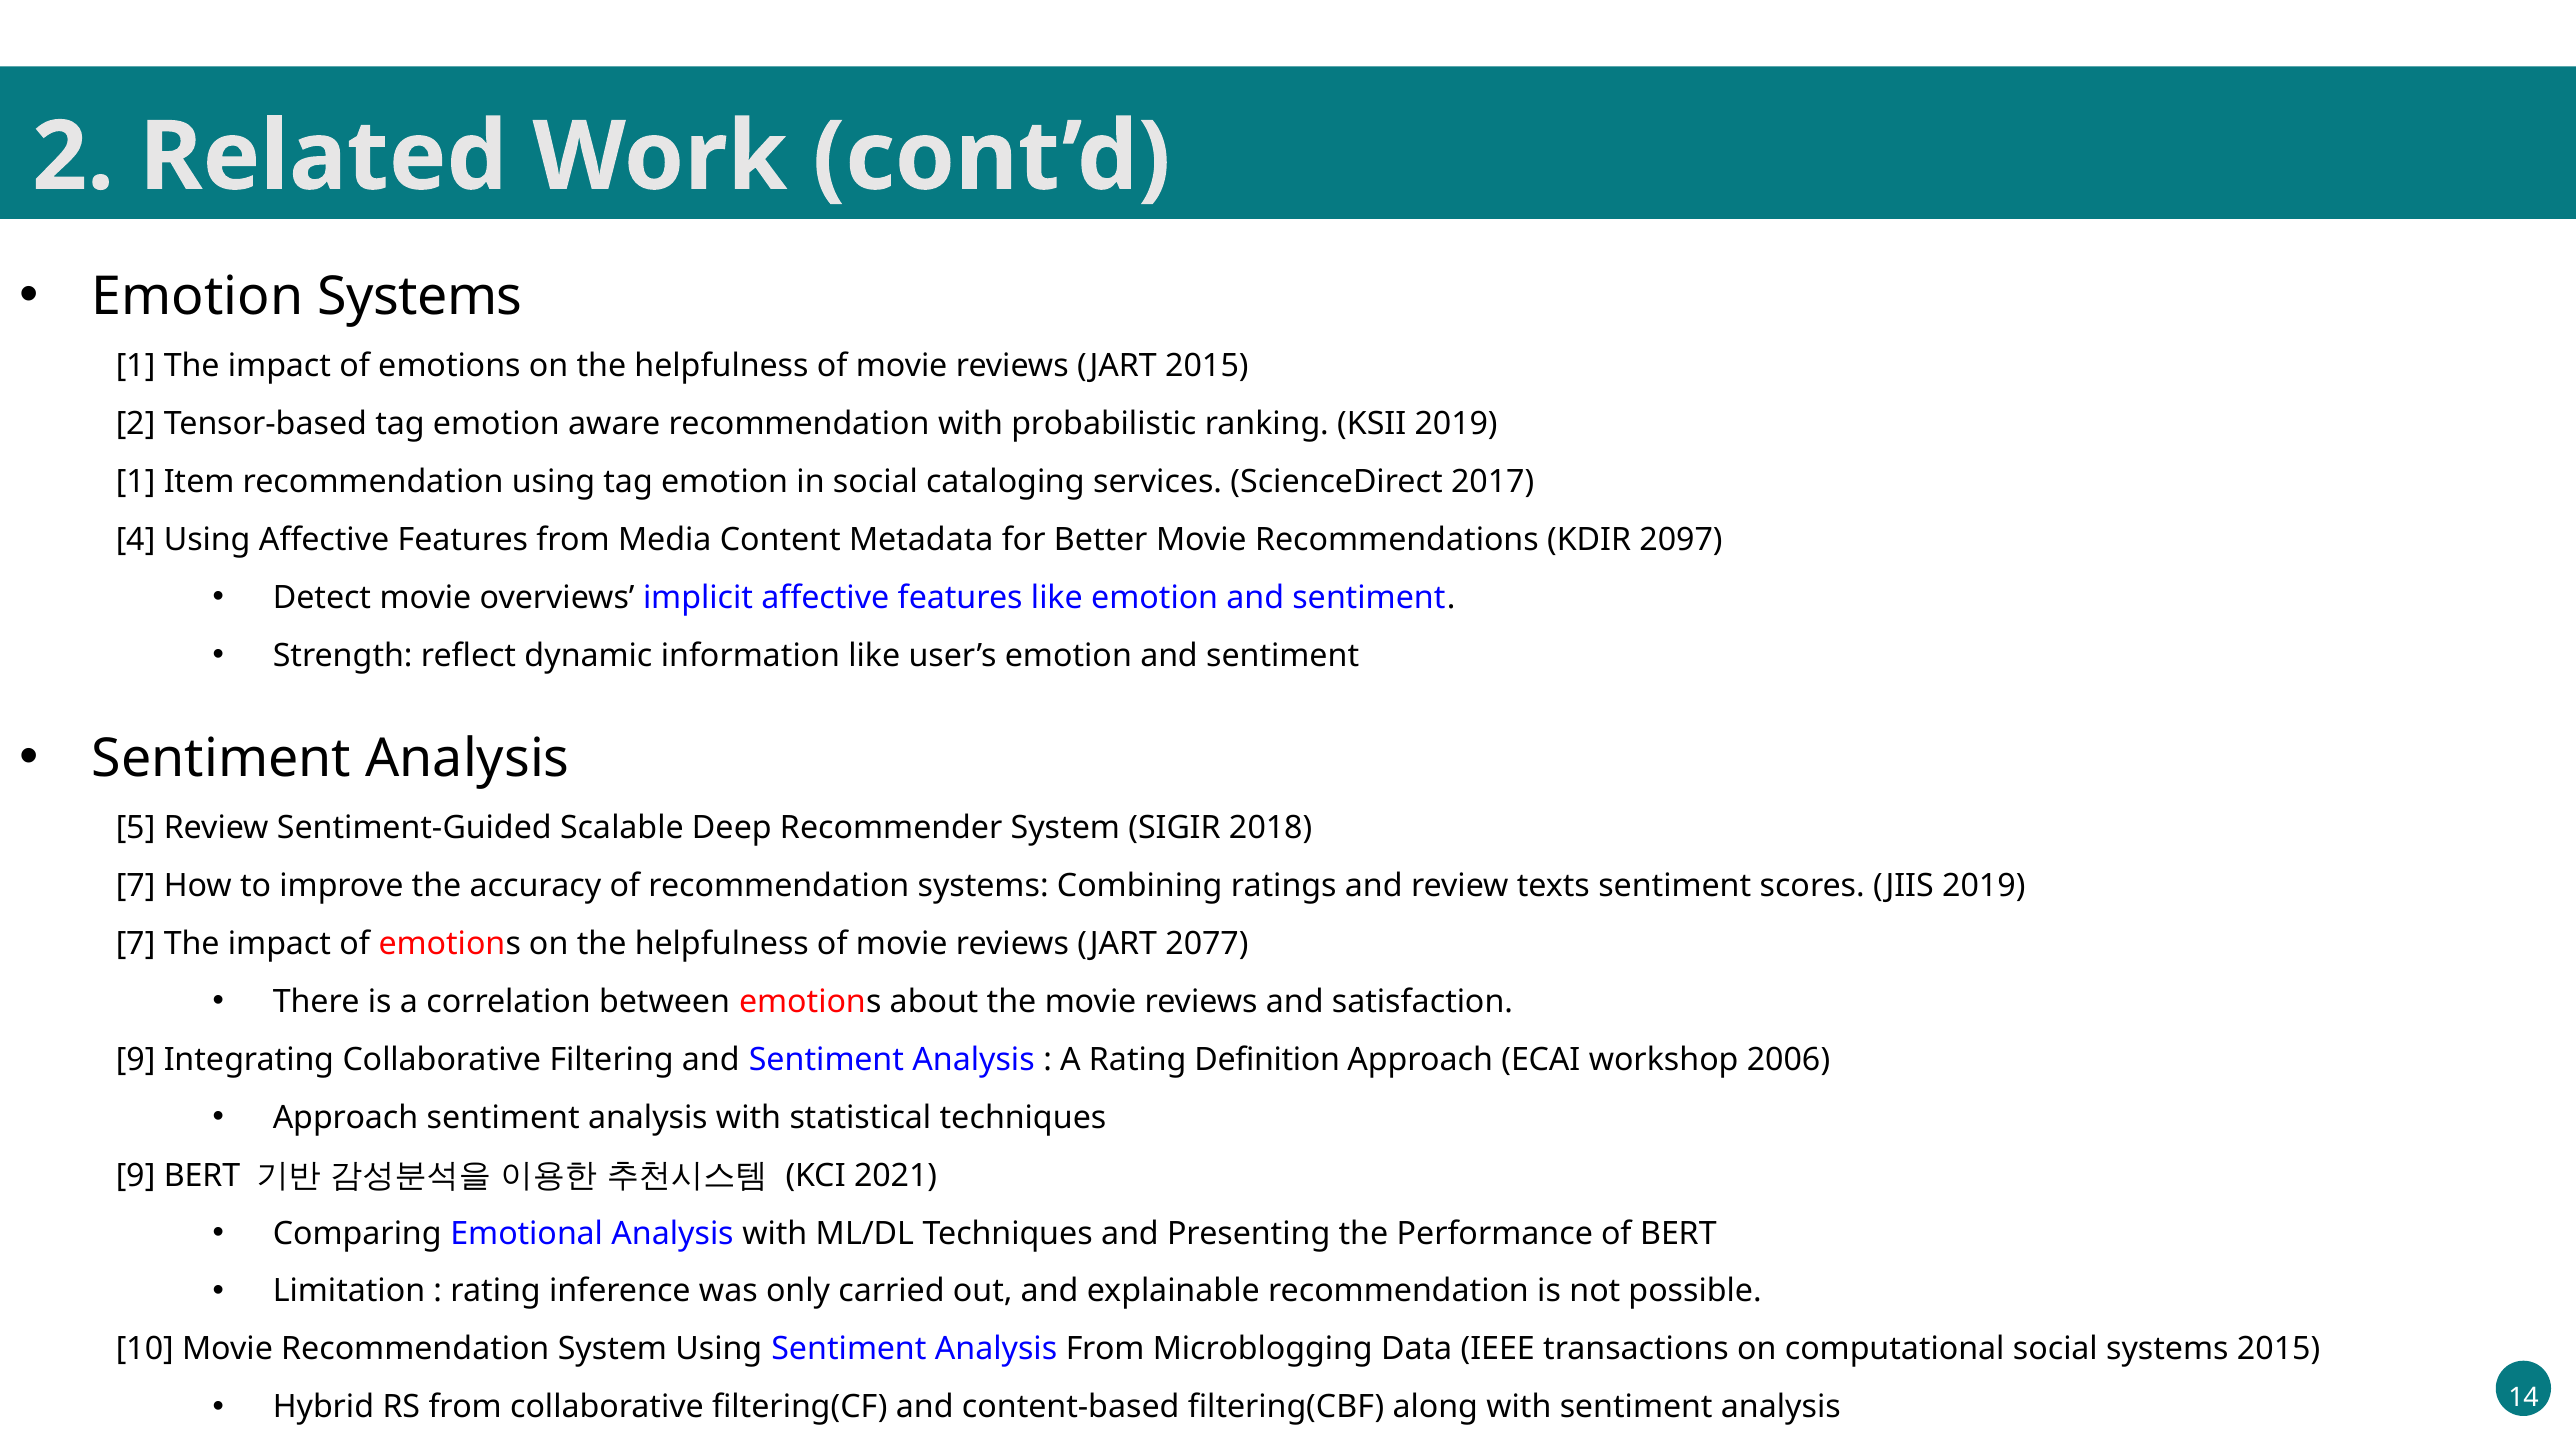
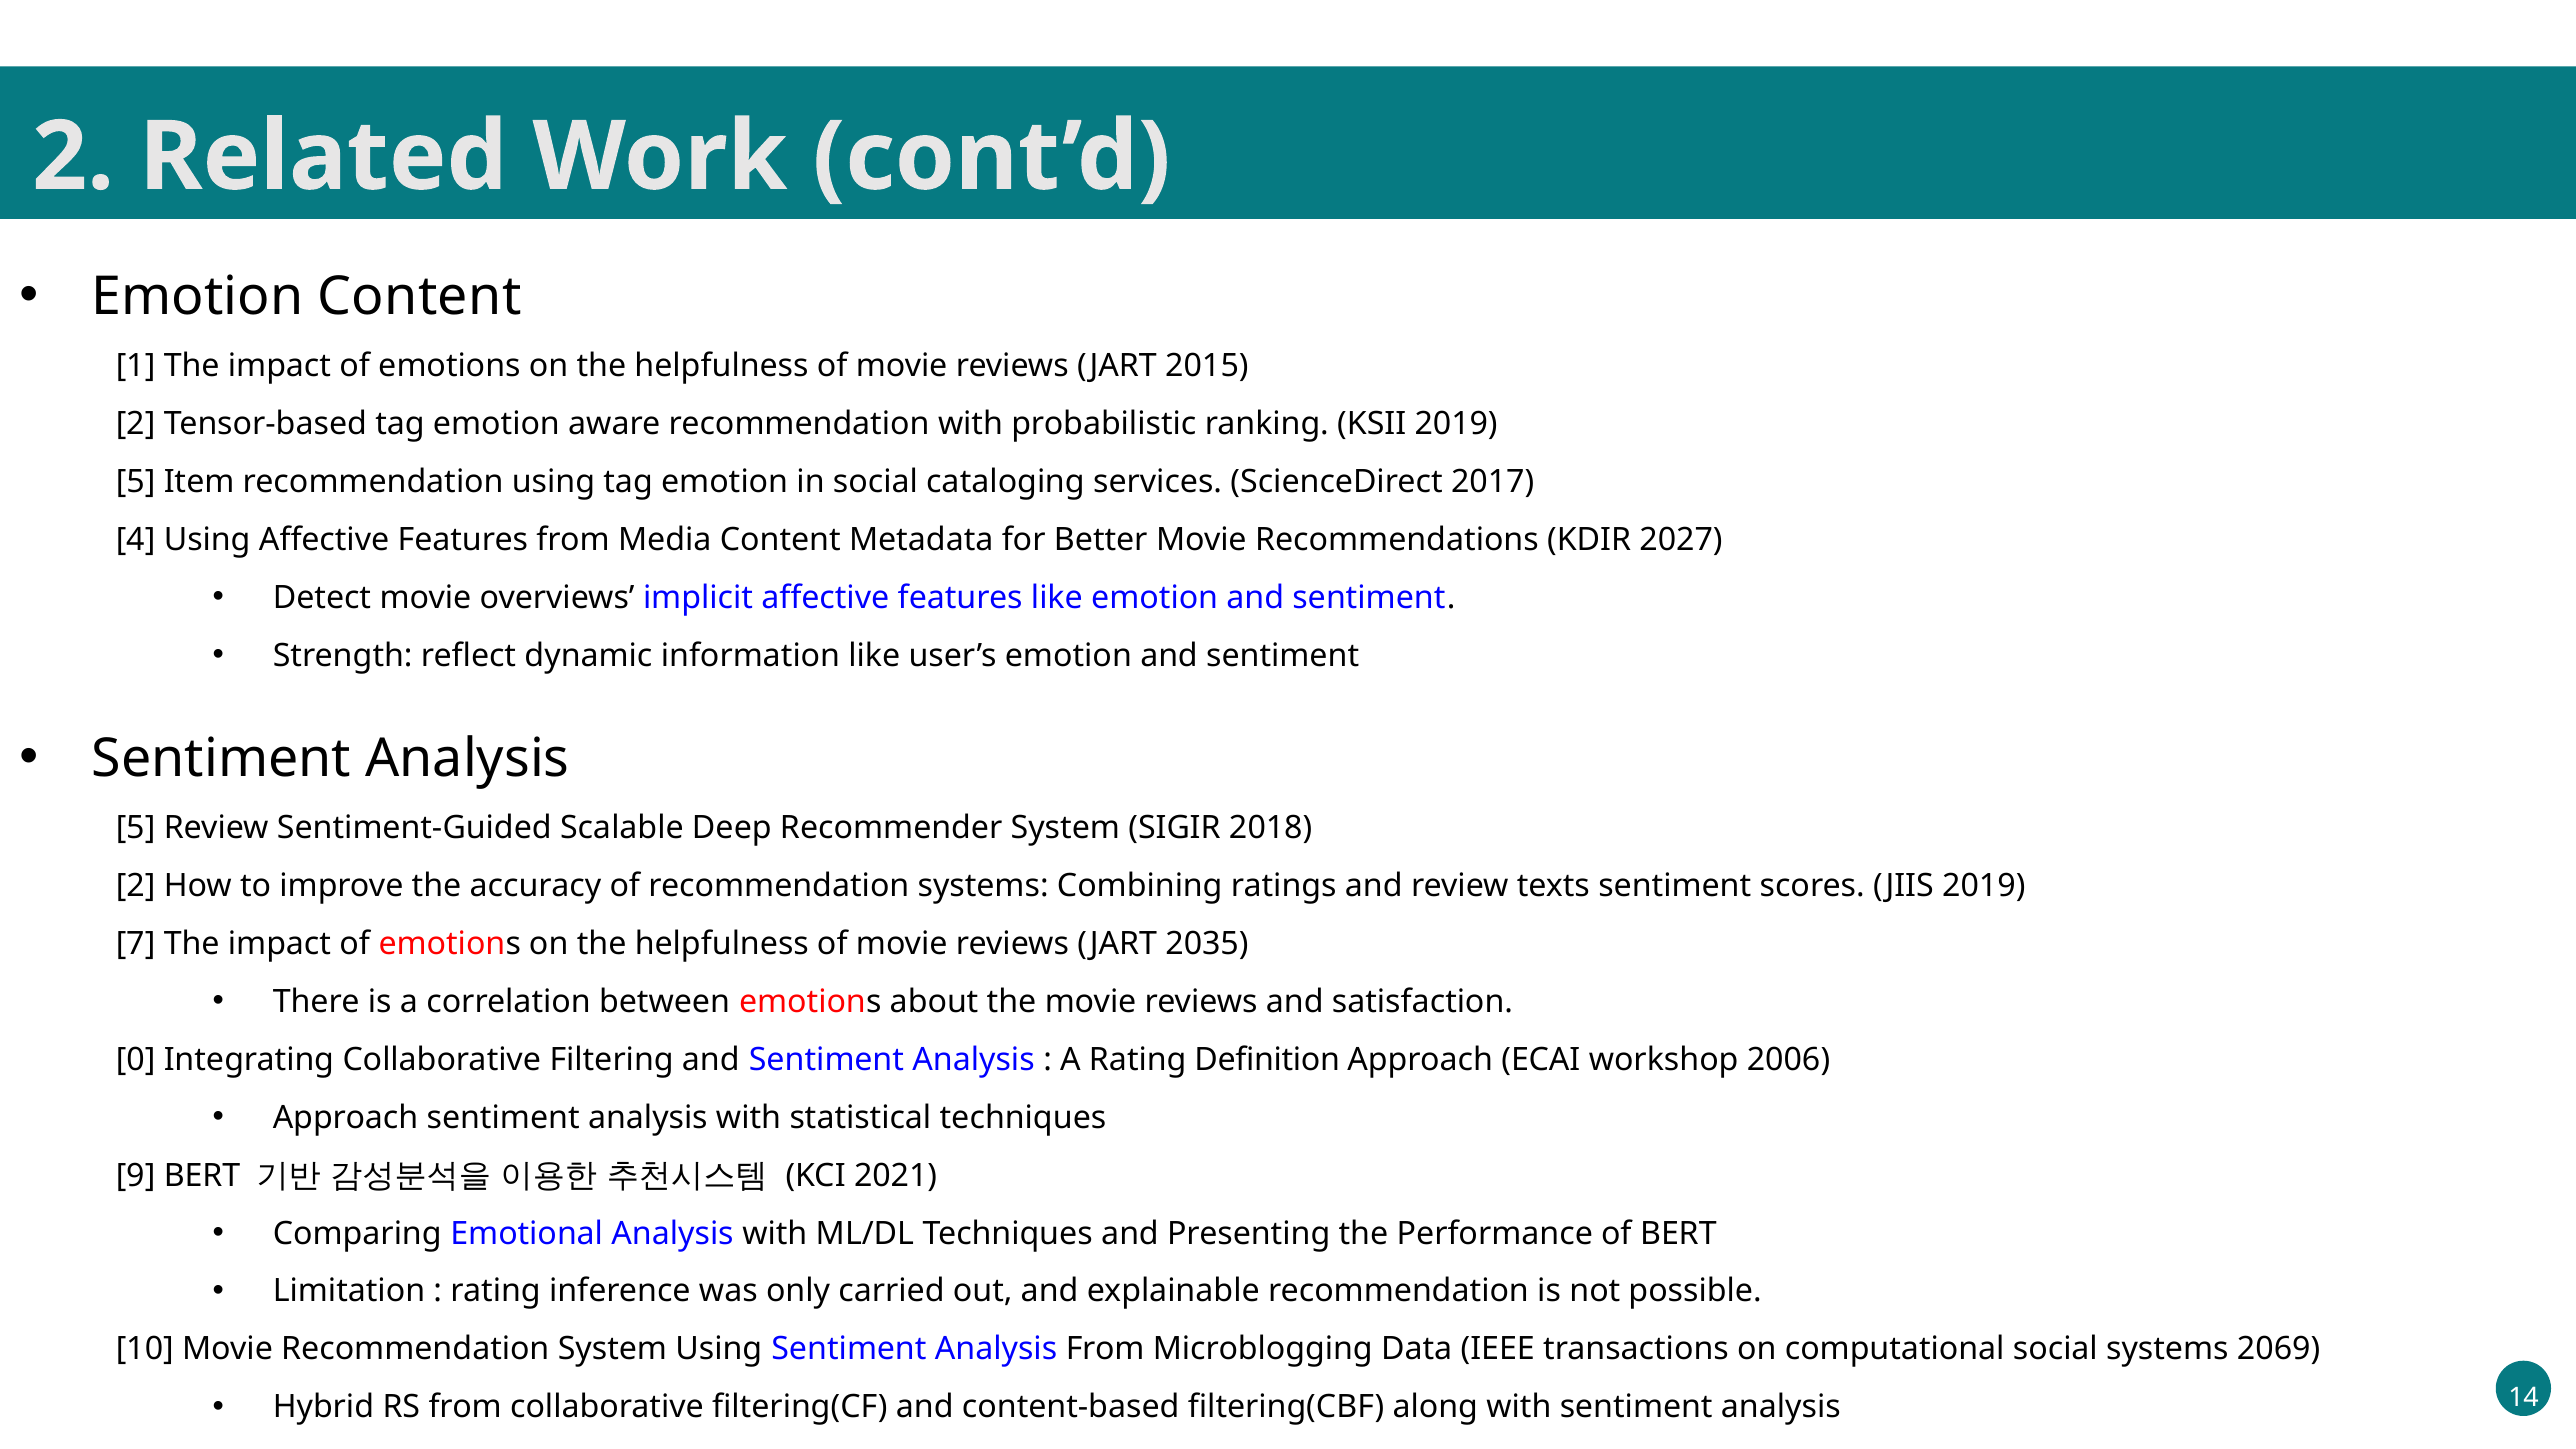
Emotion Systems: Systems -> Content (420, 297)
1: 1 -> 5 (136, 482)
2097: 2097 -> 2027 (1681, 540)
7: 7 -> 2 (136, 886)
2077: 2077 -> 2035 (1207, 944)
9: 9 -> 0 (136, 1060)
systems 2015: 2015 -> 2069 (2279, 1349)
